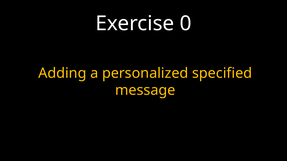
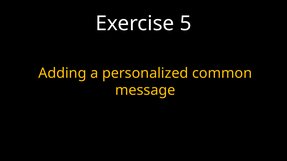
0: 0 -> 5 (186, 24)
specified: specified -> common (222, 73)
